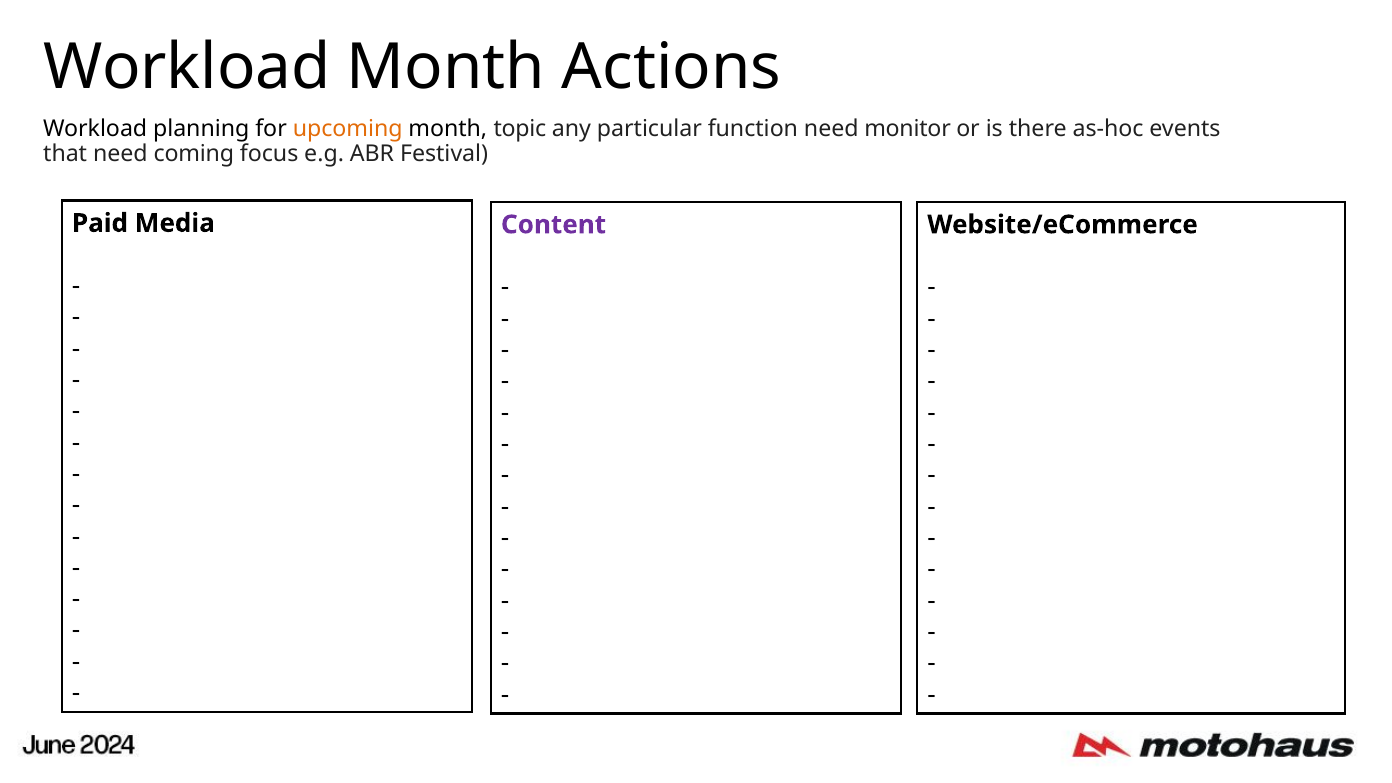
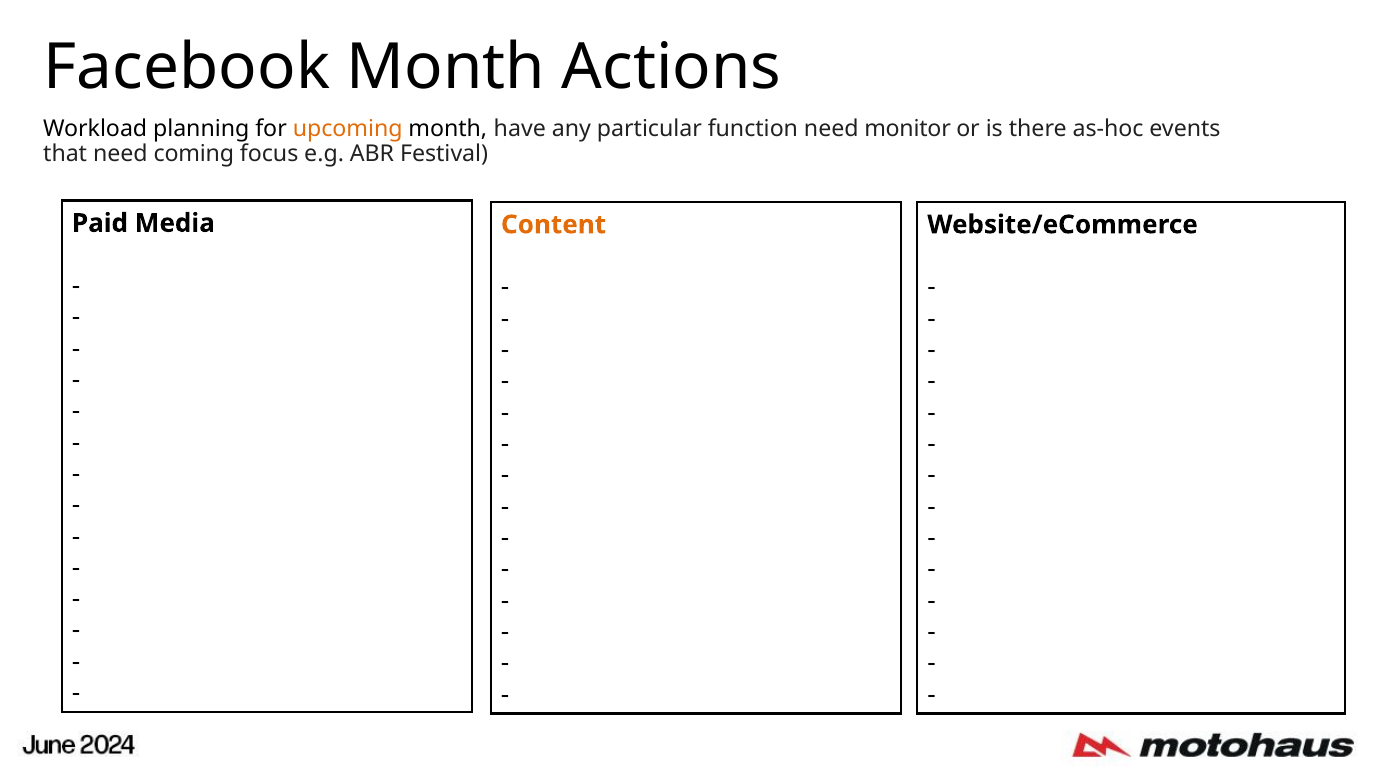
Workload: Workload -> Facebook (187, 67)
topic: topic -> have (520, 129)
Content colour: purple -> orange (553, 225)
